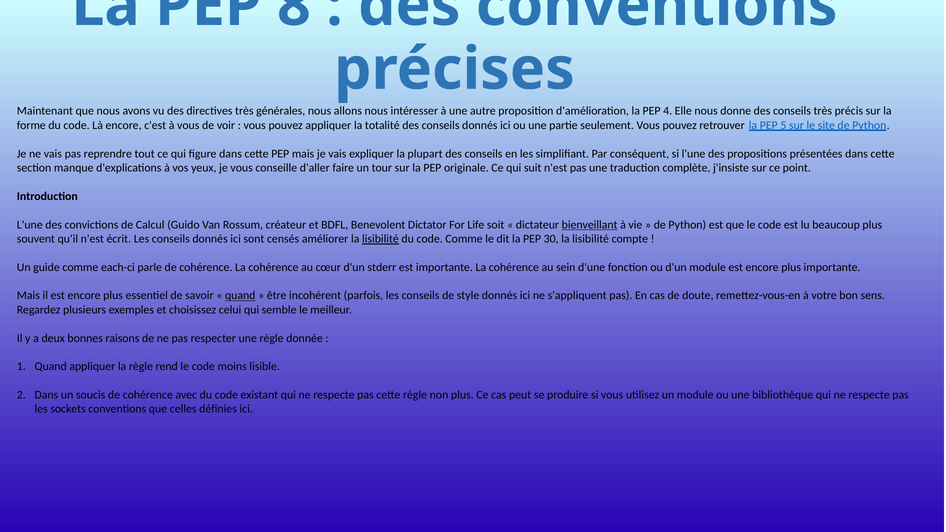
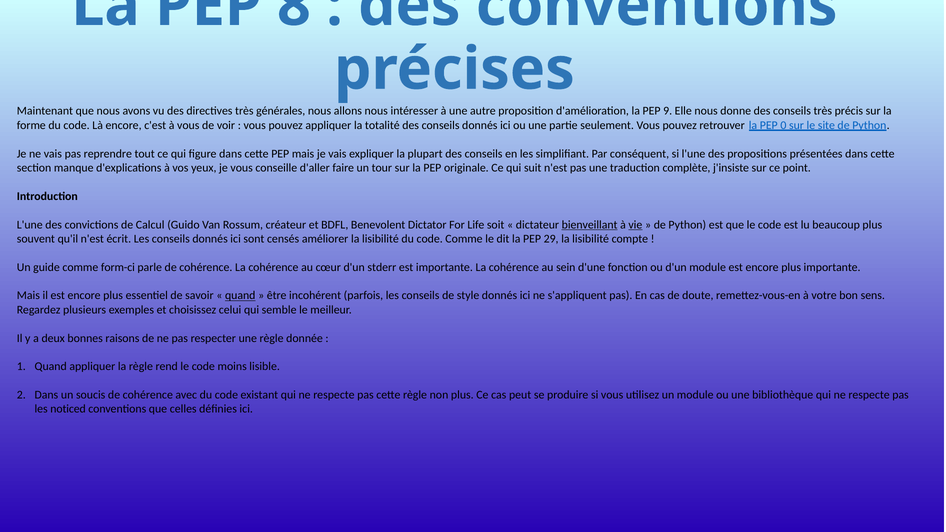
4: 4 -> 9 (668, 111)
5: 5 -> 0 (783, 125)
vie underline: none -> present (635, 225)
lisibilité underline: present -> none (380, 239)
30: 30 -> 29 (551, 239)
each-ci: each-ci -> form-ci (118, 267)
sockets: sockets -> noticed (68, 409)
